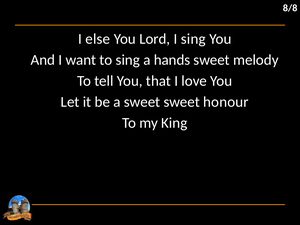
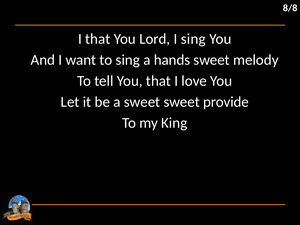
I else: else -> that (98, 39)
honour: honour -> provide (226, 102)
